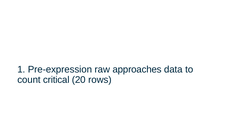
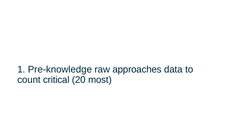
Pre-expression: Pre-expression -> Pre-knowledge (60, 69)
rows: rows -> most (100, 80)
